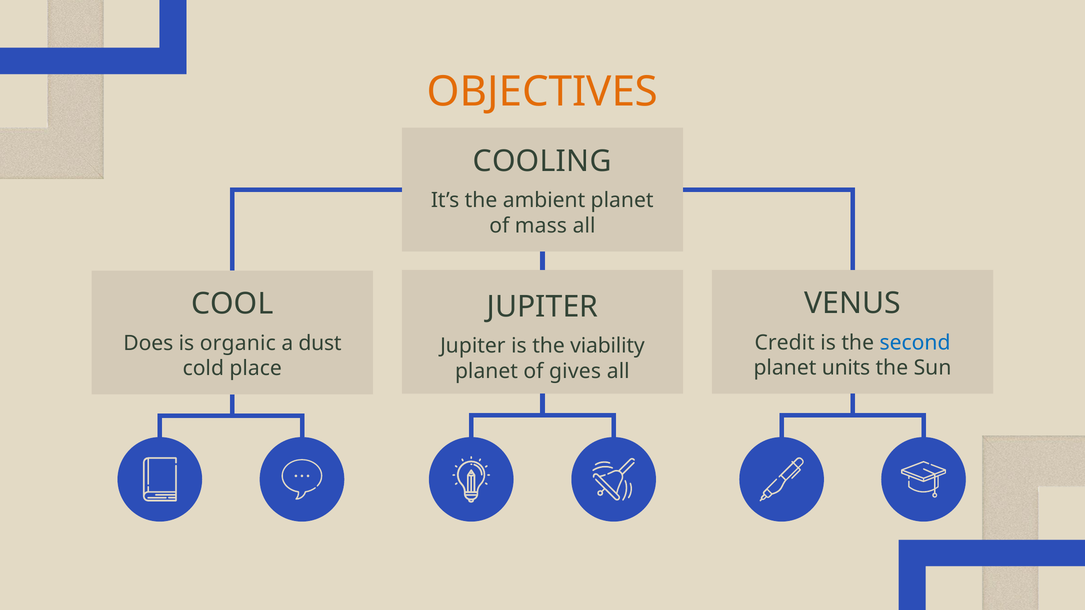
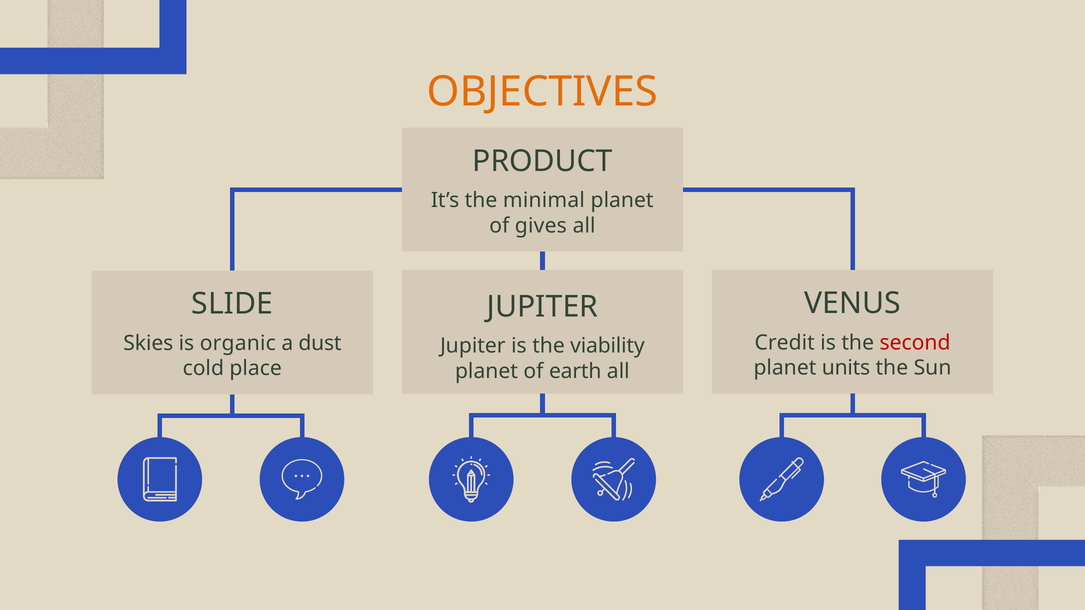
COOLING: COOLING -> PRODUCT (542, 161)
ambient: ambient -> minimal (544, 200)
mass: mass -> gives (541, 226)
COOL: COOL -> SLIDE (232, 304)
second colour: blue -> red (915, 343)
Does: Does -> Skies (148, 343)
gives: gives -> earth (575, 371)
